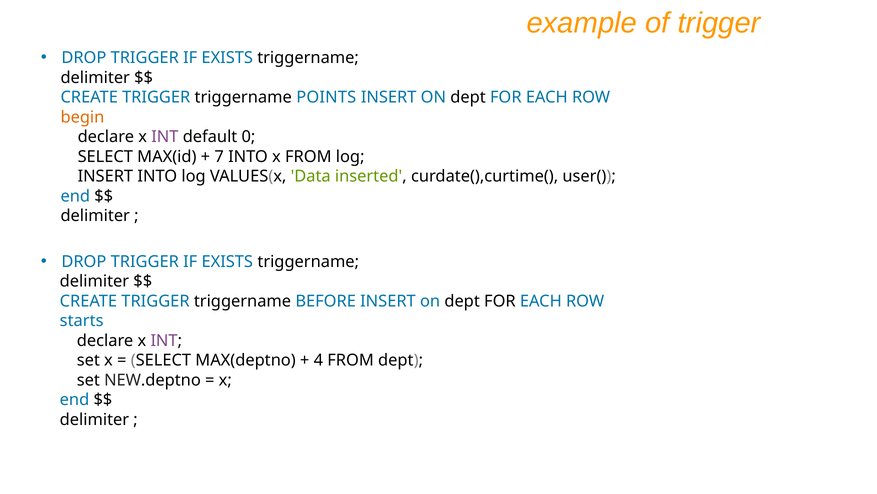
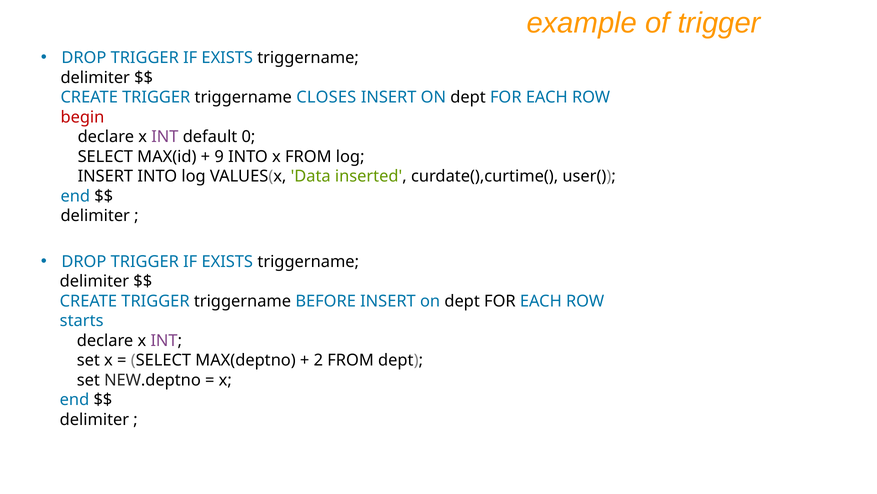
POINTS: POINTS -> CLOSES (326, 97)
begin colour: orange -> red (82, 117)
7: 7 -> 9 (219, 156)
4: 4 -> 2 (318, 360)
